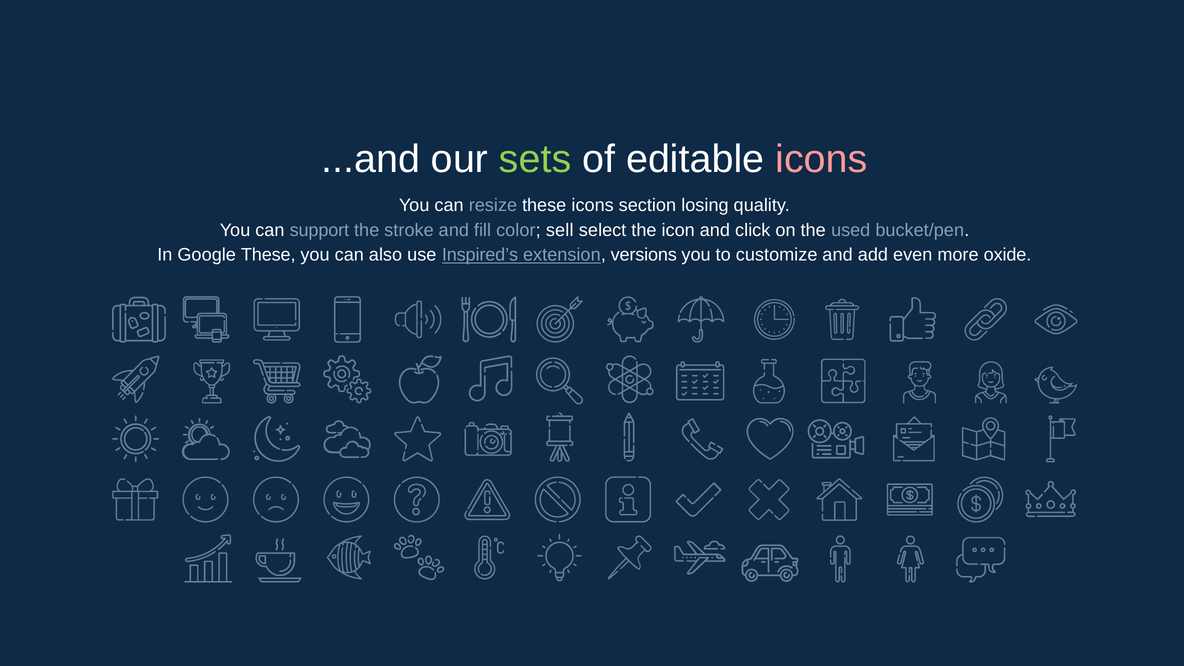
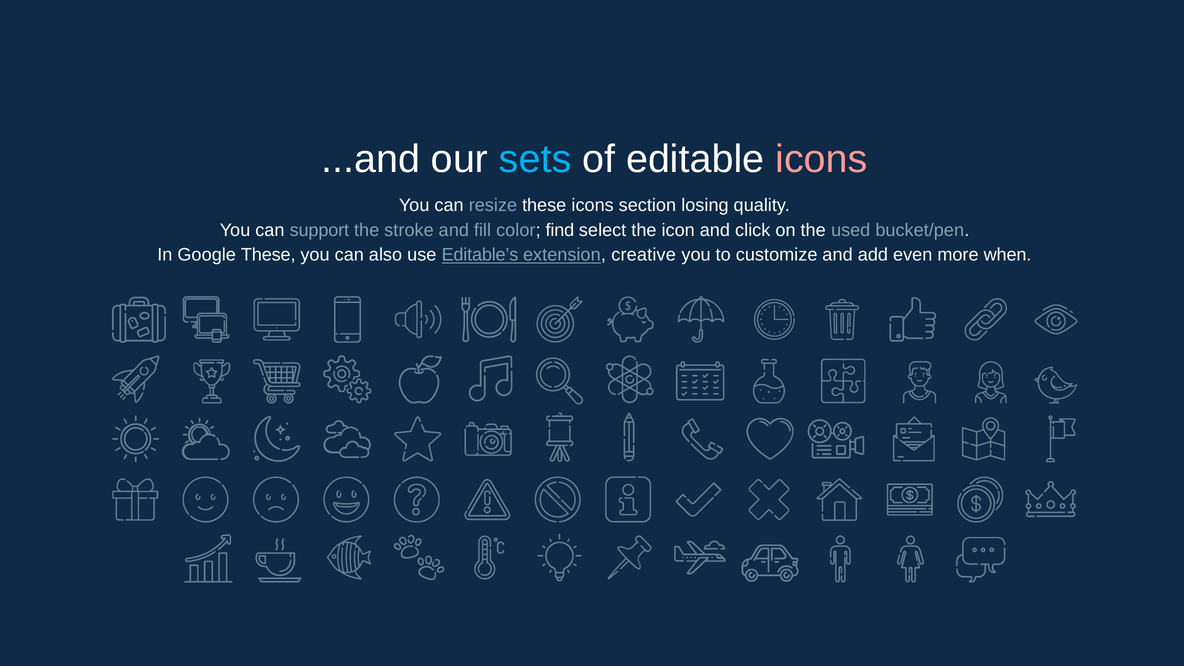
sets colour: light green -> light blue (535, 159)
sell: sell -> find (560, 230)
Inspired’s: Inspired’s -> Editable’s (480, 255)
versions: versions -> creative (644, 255)
oxide: oxide -> when (1008, 255)
